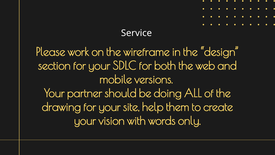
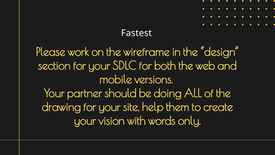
Service: Service -> Fastest (136, 33)
